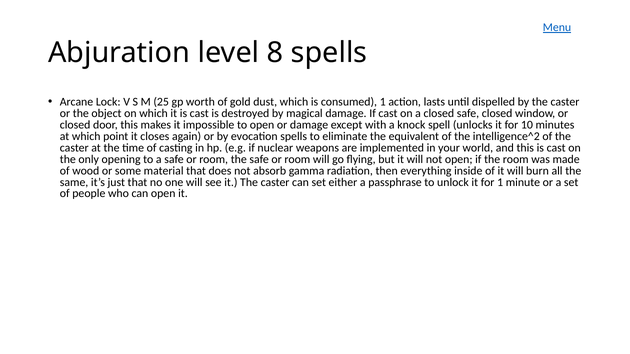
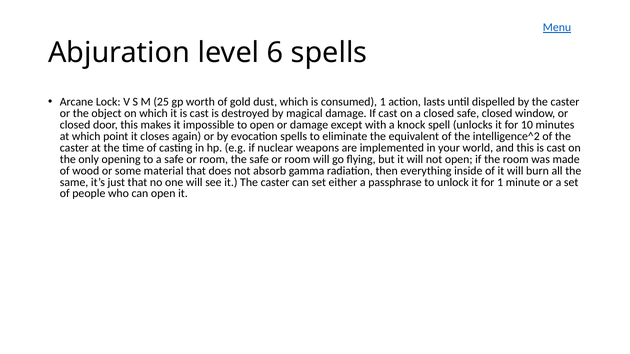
8: 8 -> 6 (275, 53)
